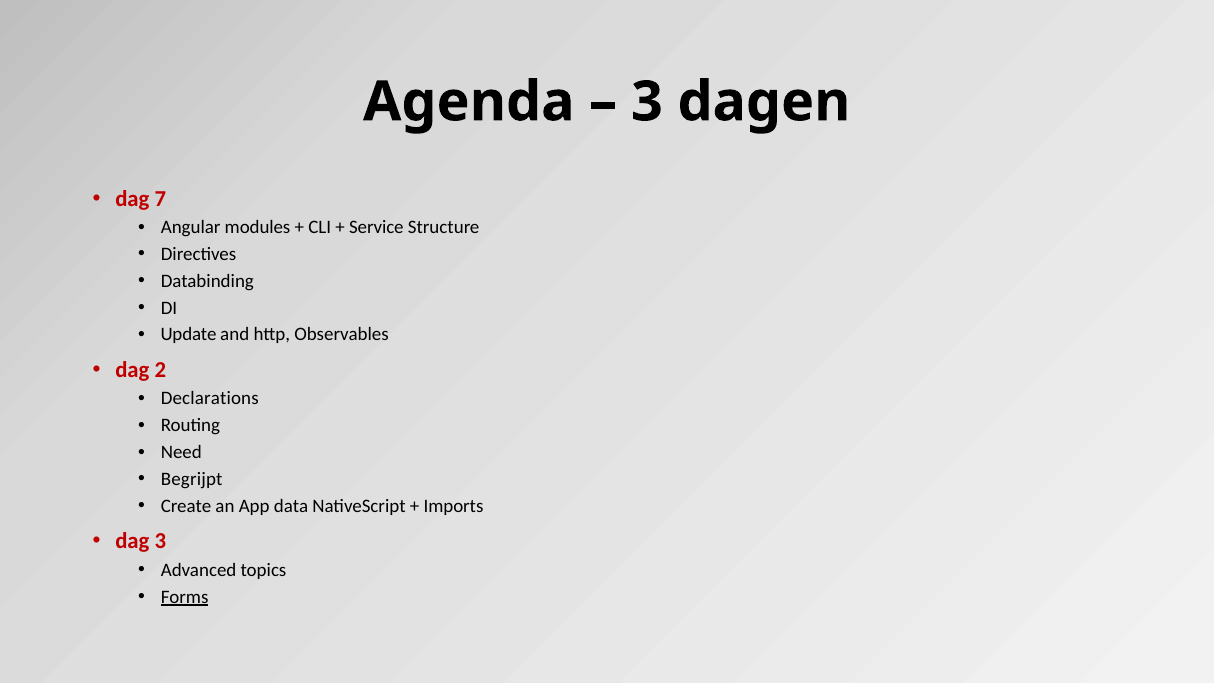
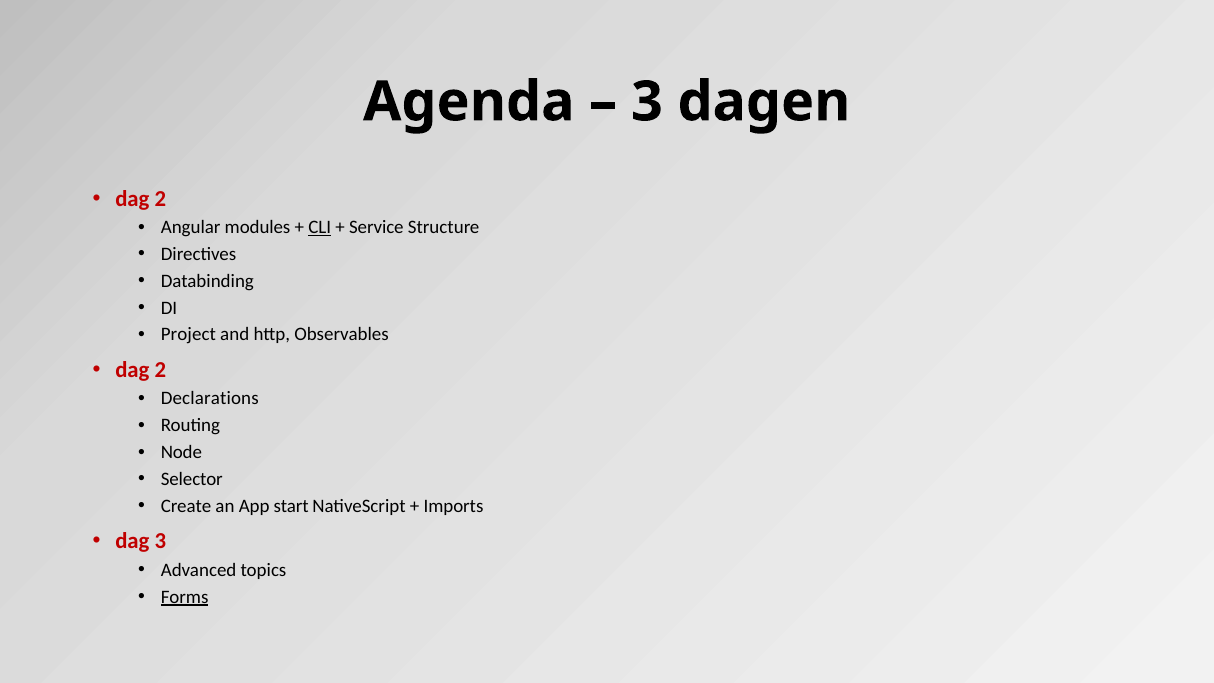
7: 7 -> 2 (160, 198)
CLI underline: none -> present (320, 227)
Update: Update -> Project (188, 335)
Need: Need -> Node (181, 452)
Begrijpt: Begrijpt -> Selector (192, 479)
data: data -> start (291, 506)
